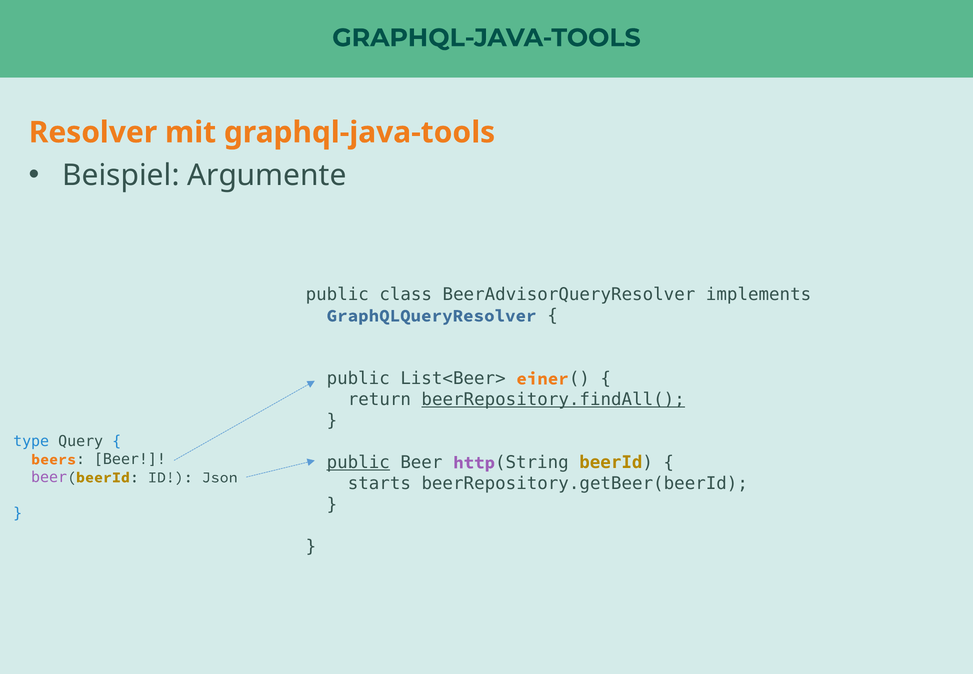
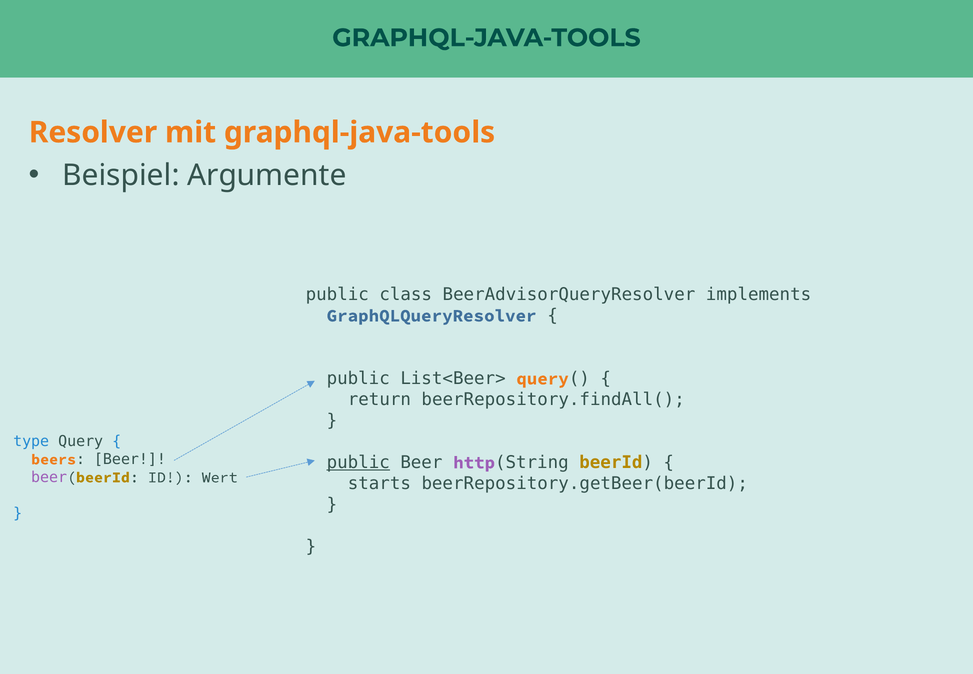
List<Beer> einer: einer -> query (543, 378)
beerRepository.findAll( underline: present -> none (553, 399)
Json: Json -> Wert (220, 477)
